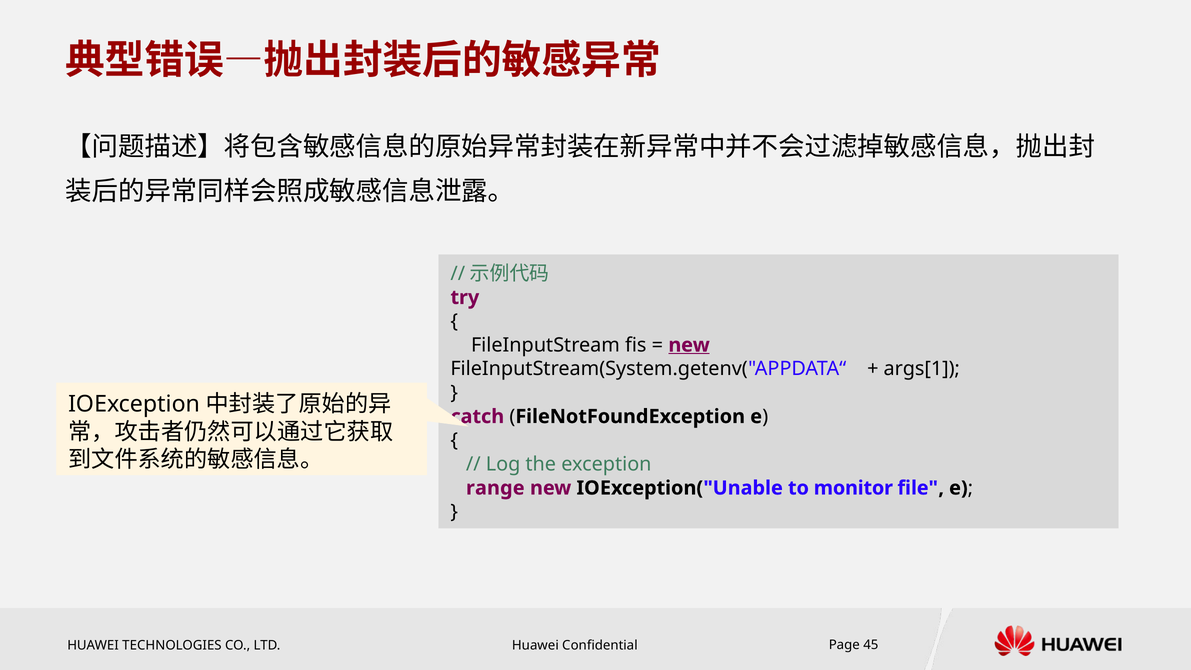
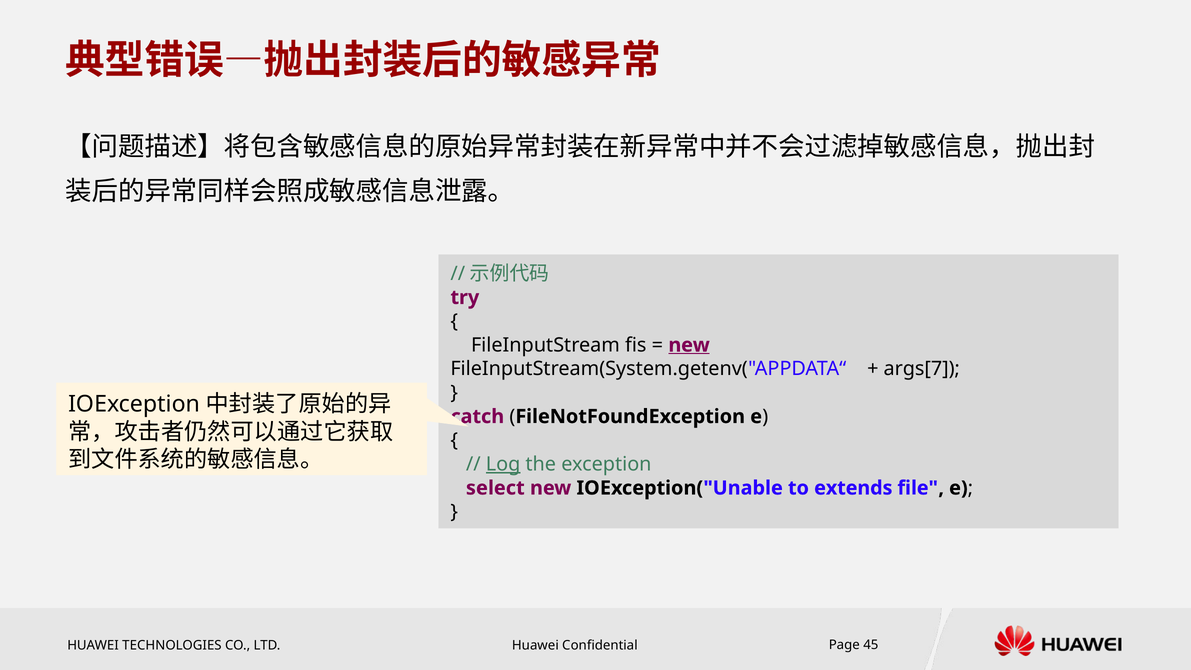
args[1: args[1 -> args[7 (922, 369)
Log underline: none -> present (503, 464)
range: range -> select (495, 488)
monitor: monitor -> extends (853, 488)
